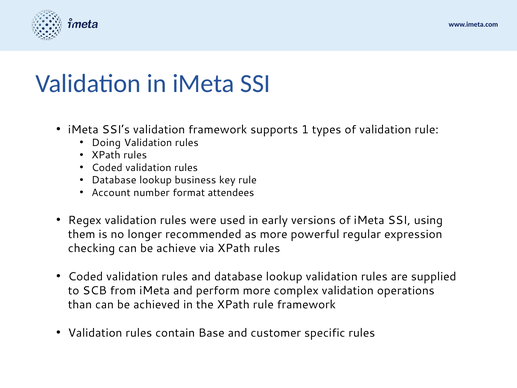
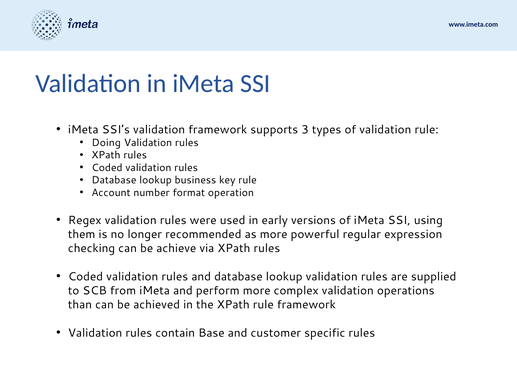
1: 1 -> 3 (305, 129)
attendees: attendees -> operation (231, 193)
